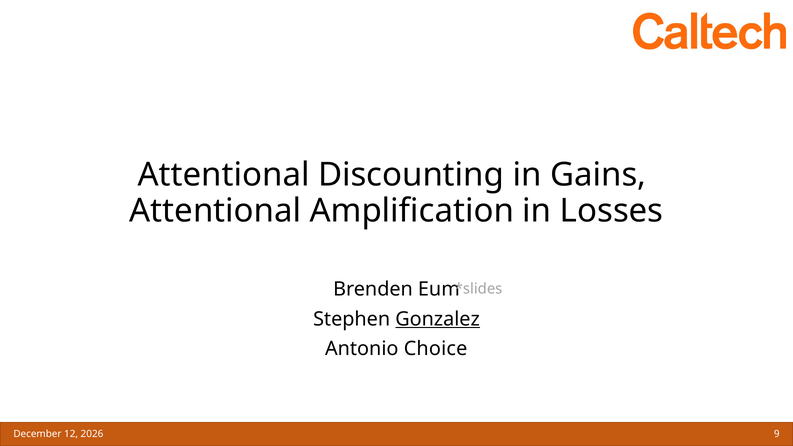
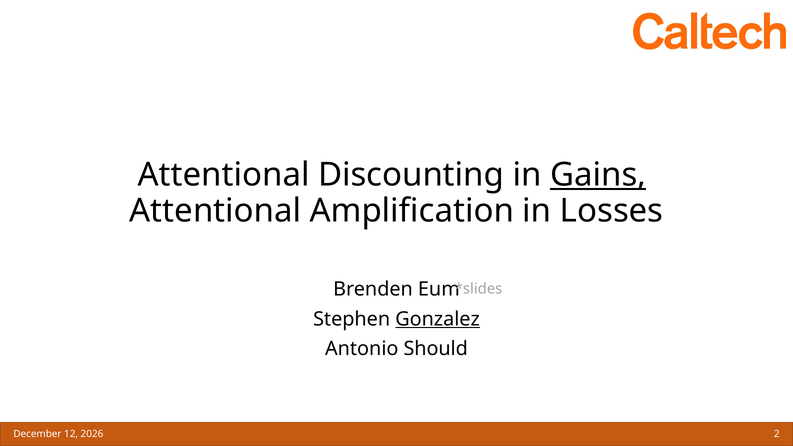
Gains underline: none -> present (598, 175)
Choice: Choice -> Should (436, 349)
9: 9 -> 2 (777, 434)
